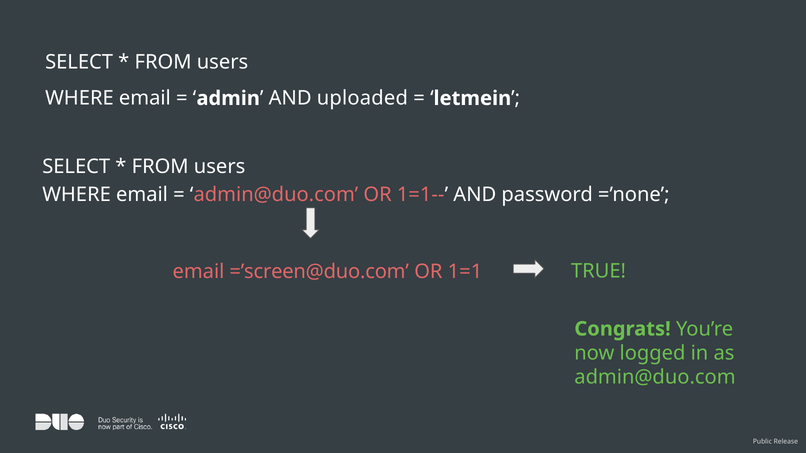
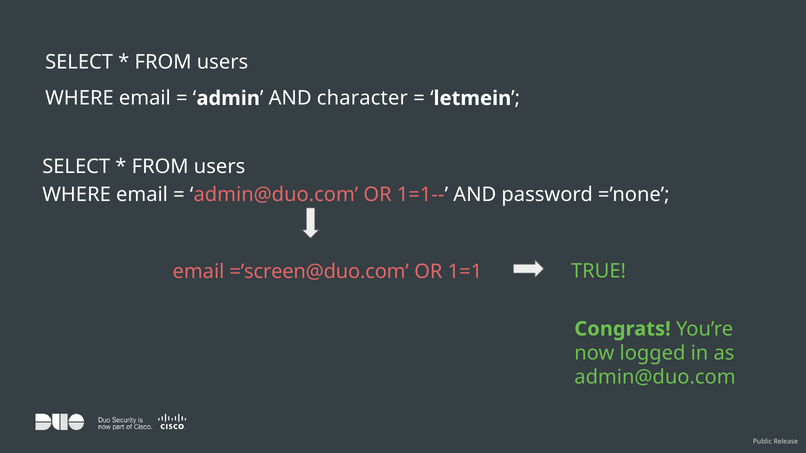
uploaded: uploaded -> character (362, 98)
